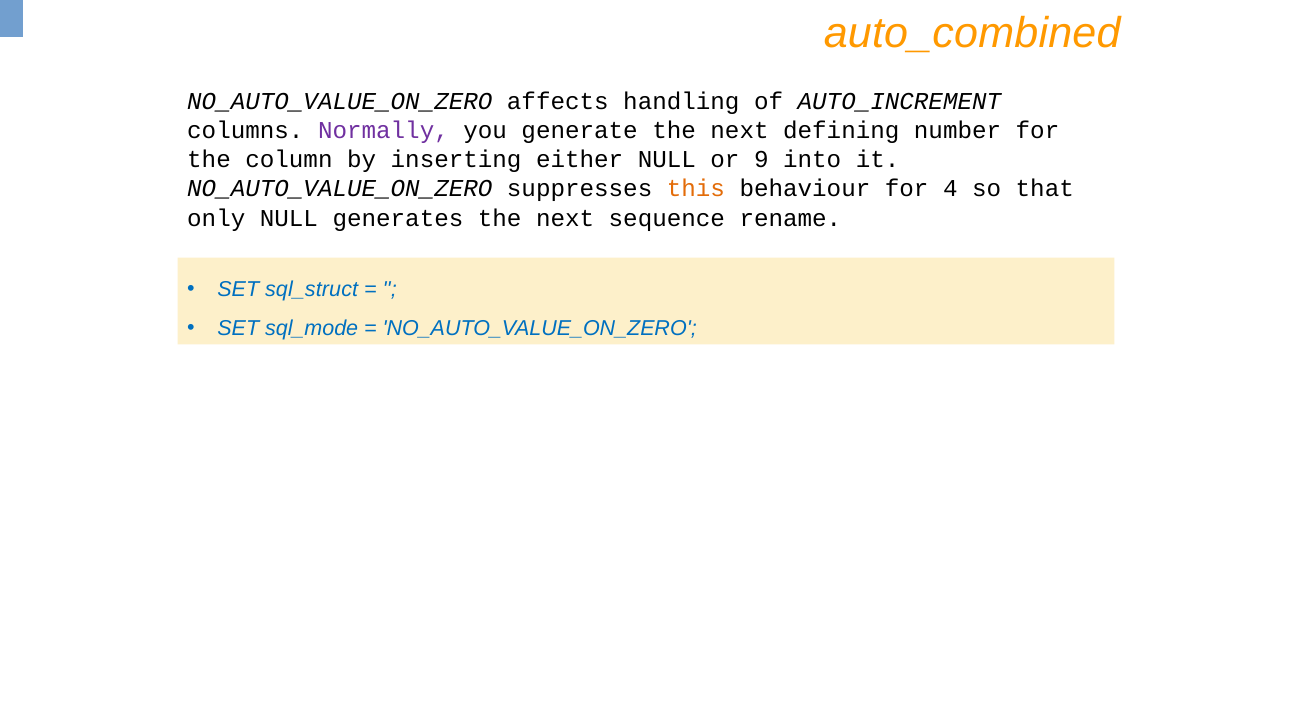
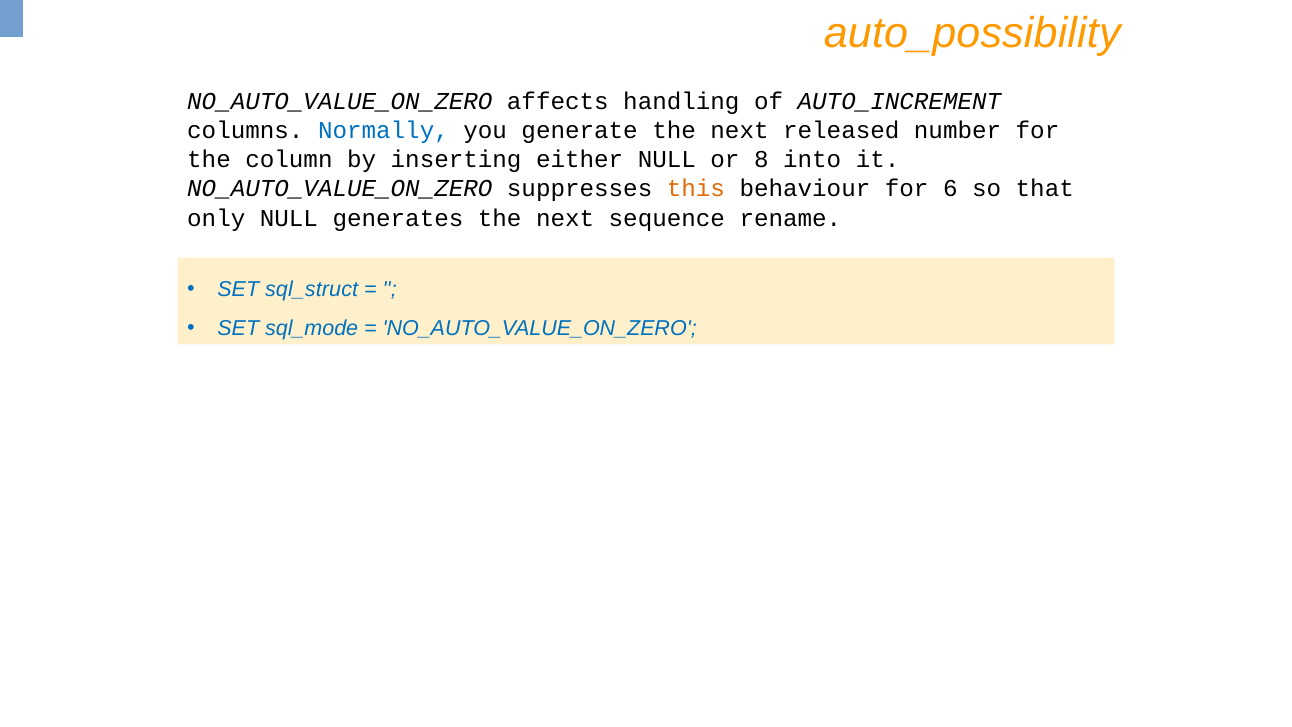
auto_combined: auto_combined -> auto_possibility (972, 34)
Normally colour: purple -> blue (383, 131)
defining: defining -> released (841, 131)
9: 9 -> 8 (761, 160)
4: 4 -> 6 (950, 189)
